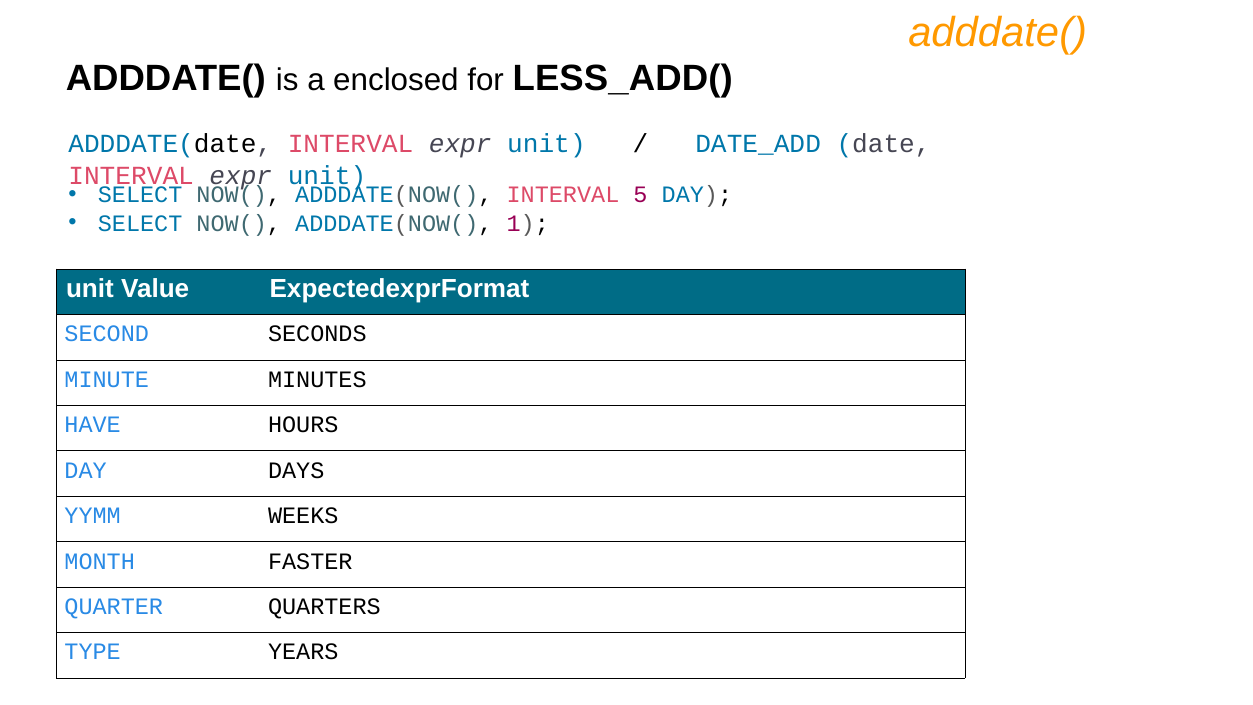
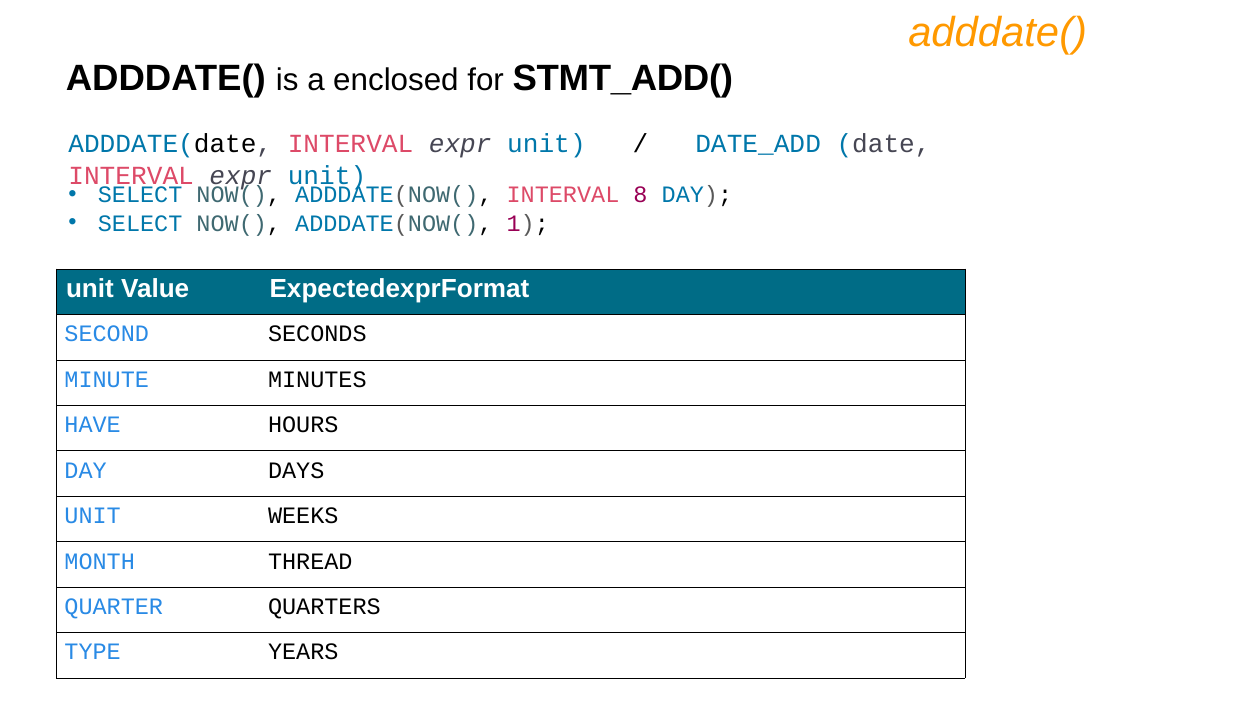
LESS_ADD(: LESS_ADD( -> STMT_ADD( (623, 78)
5: 5 -> 8 (641, 195)
YYMM: YYMM -> UNIT (93, 516)
FASTER: FASTER -> THREAD (310, 561)
